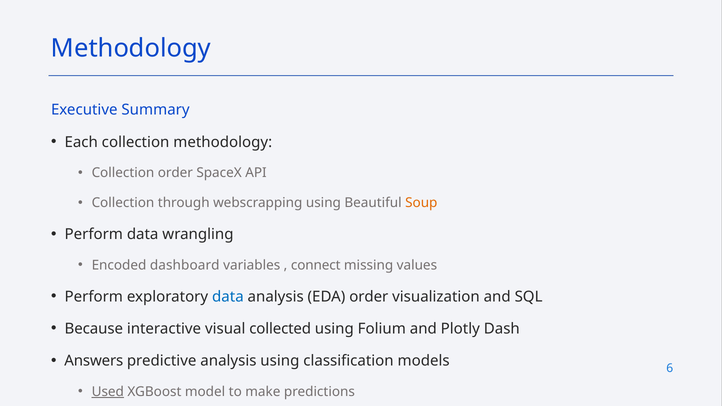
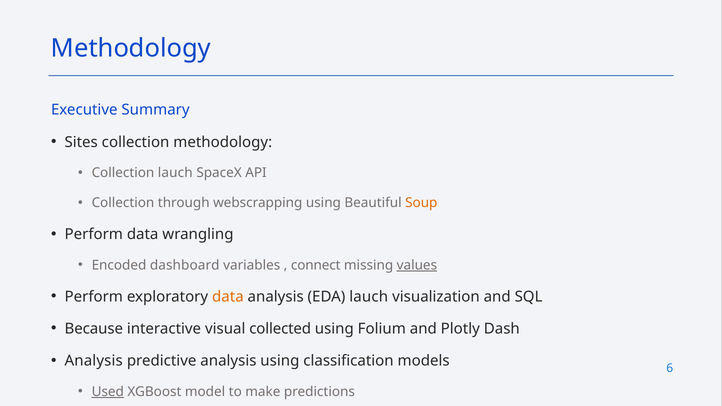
Each: Each -> Sites (81, 142)
Collection order: order -> lauch (175, 173)
values underline: none -> present (417, 265)
data colour: blue -> orange (228, 297)
EDA order: order -> lauch (369, 297)
Answers: Answers -> Analysis (94, 361)
